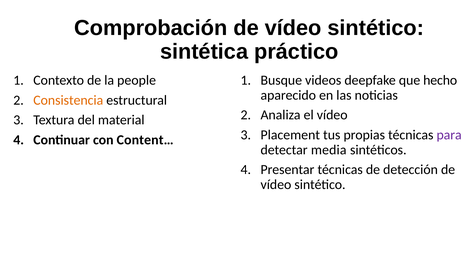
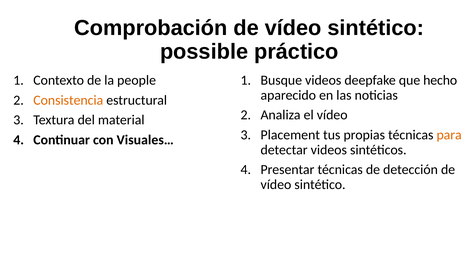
sintética: sintética -> possible (204, 52)
para colour: purple -> orange (449, 135)
Content…: Content… -> Visuales… (145, 140)
detectar media: media -> videos (329, 150)
